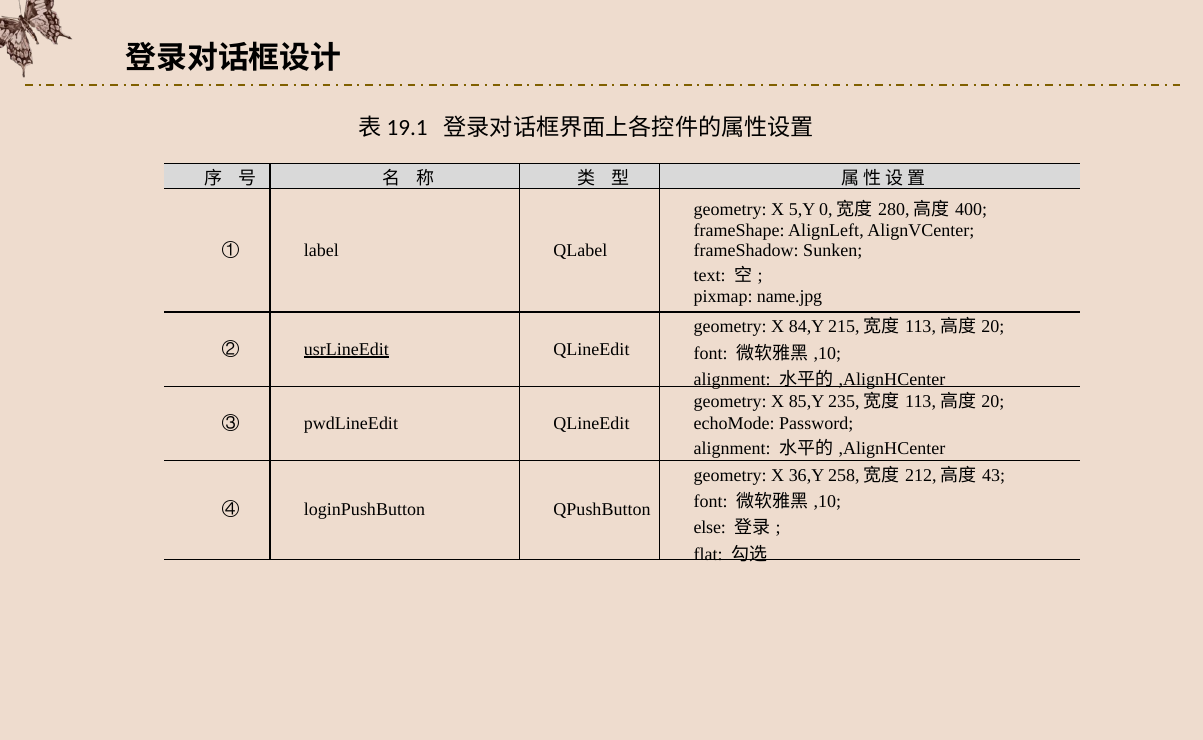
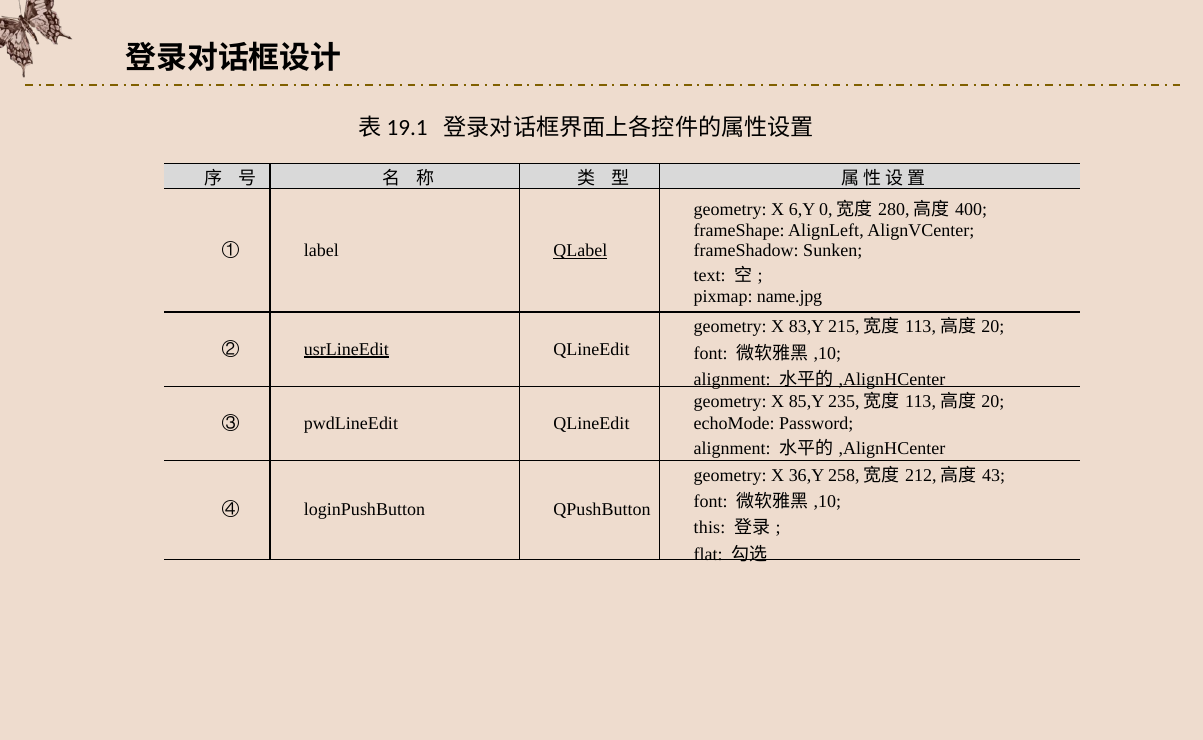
5,Y: 5,Y -> 6,Y (802, 209)
QLabel underline: none -> present (580, 250)
84,Y: 84,Y -> 83,Y (807, 327)
else: else -> this (710, 528)
